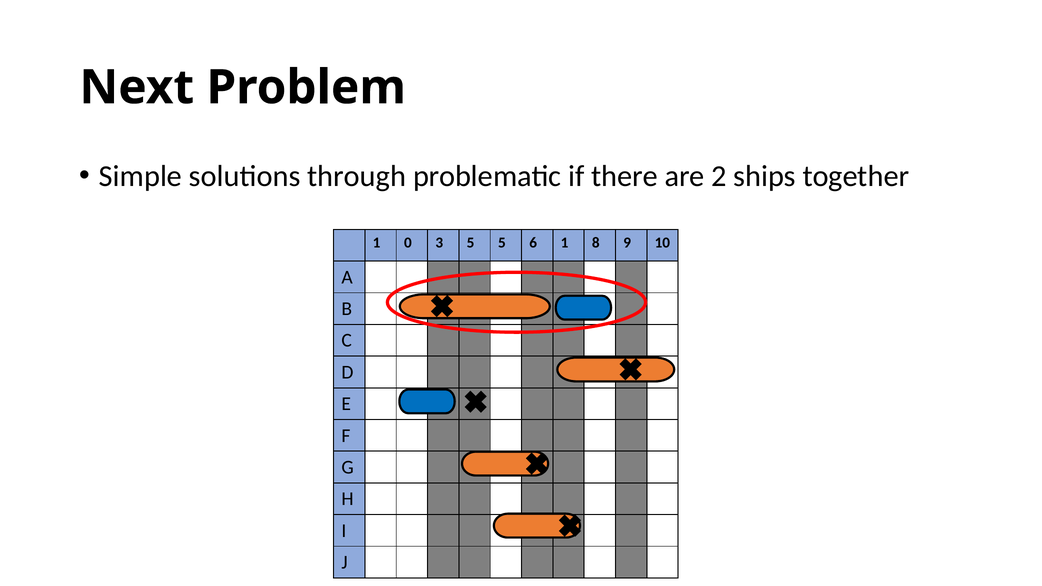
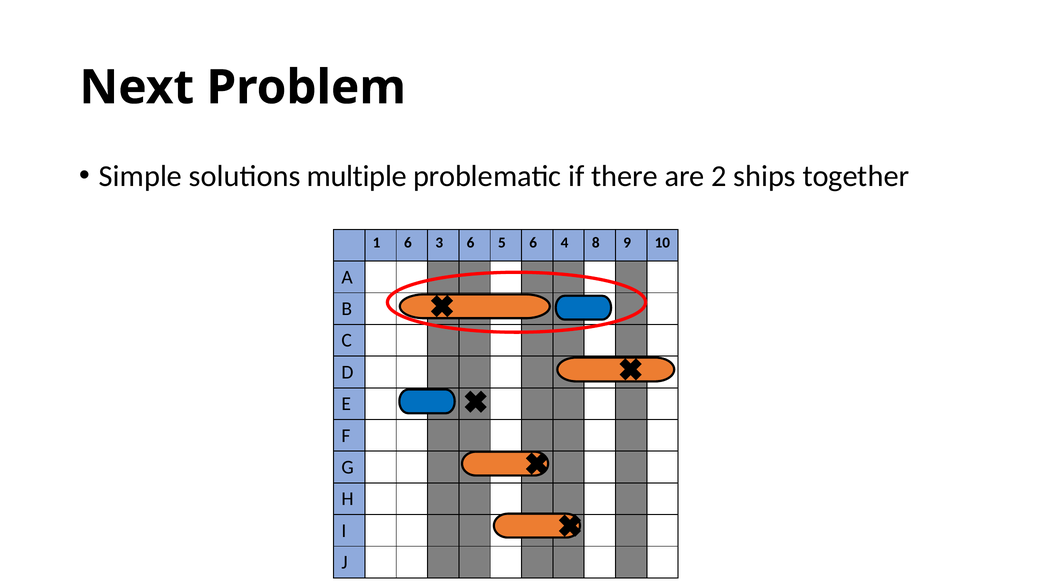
through: through -> multiple (357, 176)
1 0: 0 -> 6 (408, 243)
3 5: 5 -> 6 (471, 243)
6 1: 1 -> 4 (565, 243)
